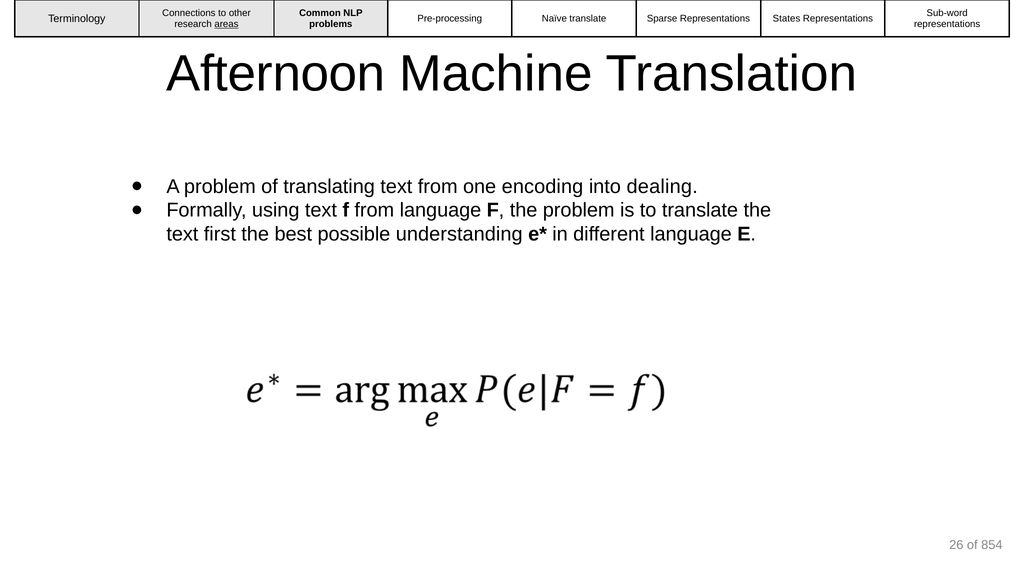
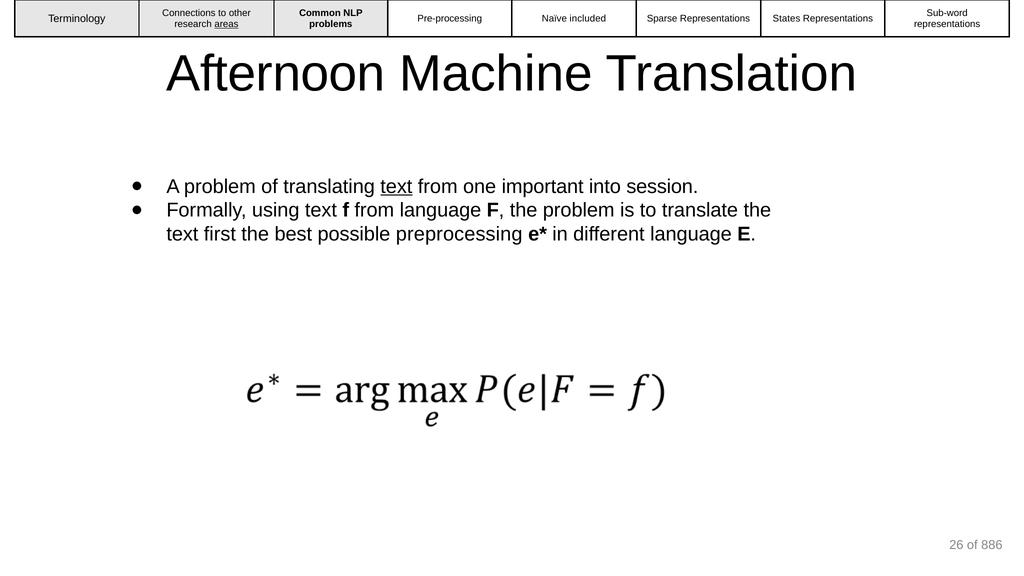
Naïve translate: translate -> included (588, 19)
text underline: none -> present (396, 187)
encoding: encoding -> important (543, 187)
dealing: dealing -> session (662, 187)
understanding: understanding -> preprocessing (459, 234)
854: 854 -> 886 (992, 545)
